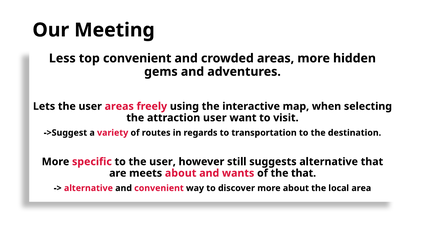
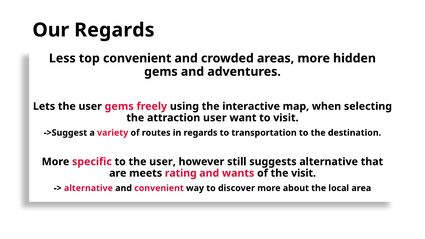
Our Meeting: Meeting -> Regards (114, 30)
user areas: areas -> gems (119, 106)
meets about: about -> rating (181, 173)
the that: that -> visit (304, 173)
